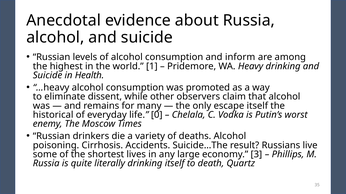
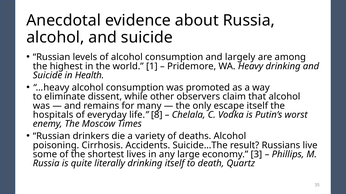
inform: inform -> largely (240, 57)
historical: historical -> hospitals (53, 115)
0: 0 -> 8 (157, 115)
